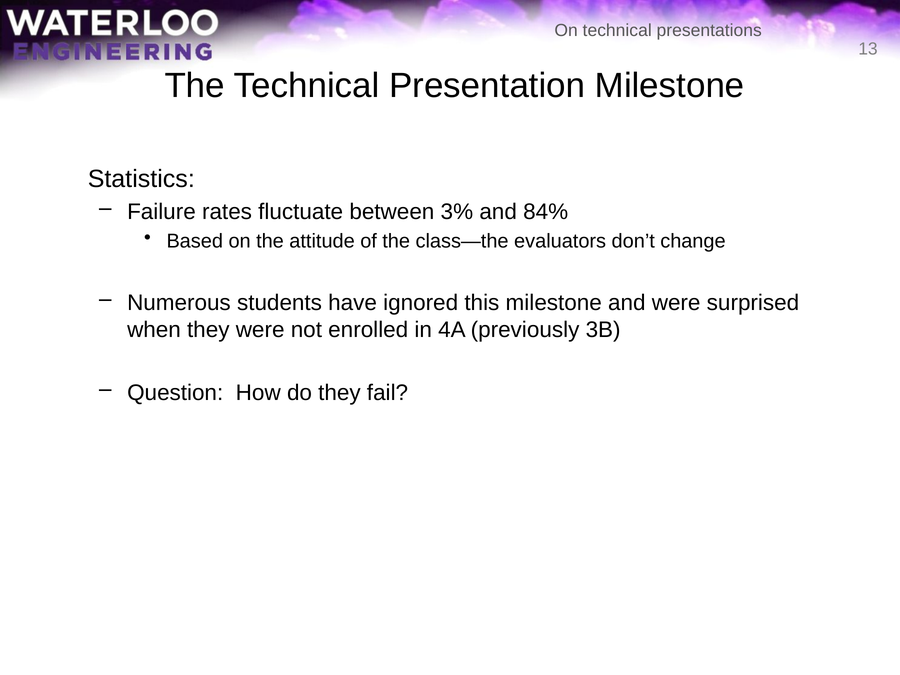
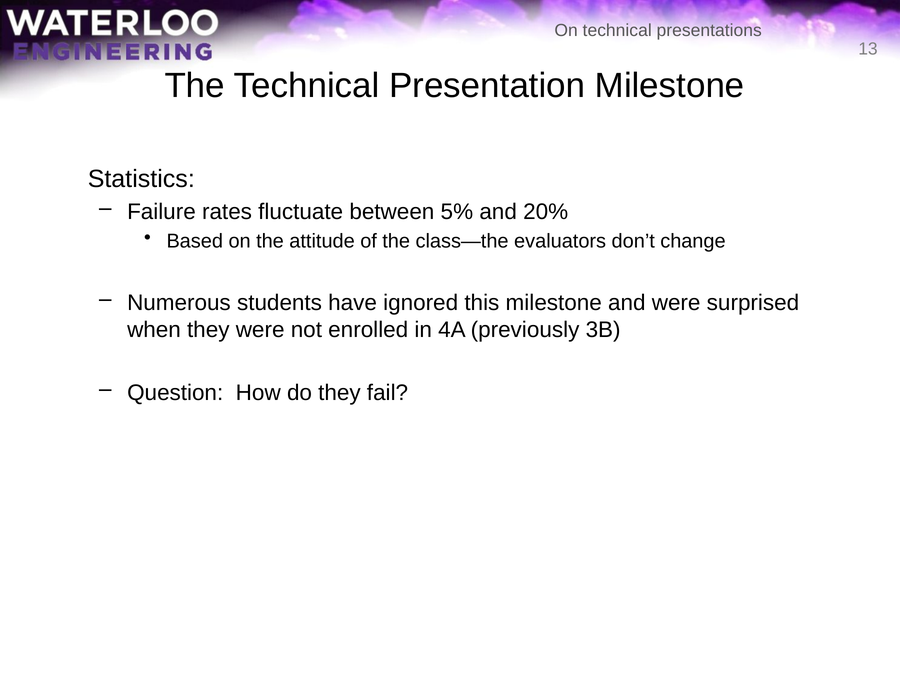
3%: 3% -> 5% (457, 212)
84%: 84% -> 20% (546, 212)
